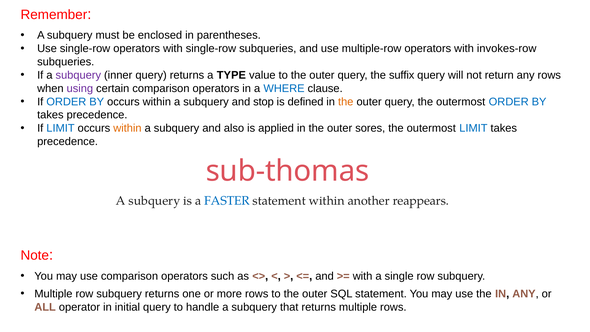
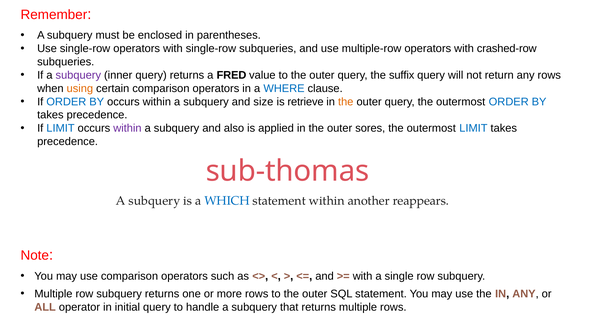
invokes-row: invokes-row -> crashed-row (507, 49)
TYPE: TYPE -> FRED (231, 75)
using colour: purple -> orange (80, 88)
stop: stop -> size (263, 102)
defined: defined -> retrieve (306, 102)
within colour: orange -> purple (127, 128)
FASTER: FASTER -> WHICH (227, 201)
